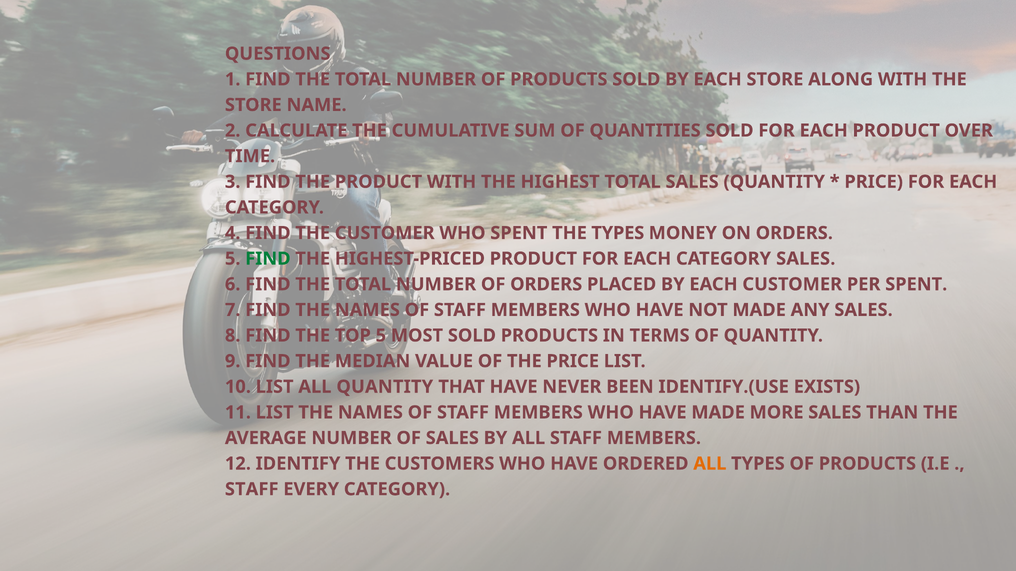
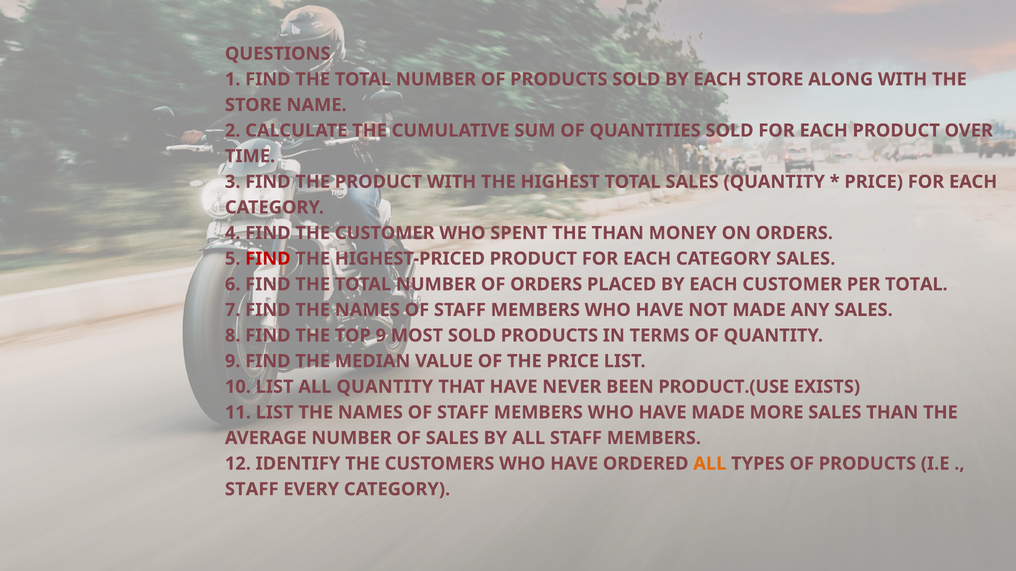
THE TYPES: TYPES -> THAN (618, 233)
FIND colour: green -> red (268, 259)
PER SPENT: SPENT -> TOTAL (916, 285)
TOP 5: 5 -> 9 (381, 336)
IDENTIFY.(USE: IDENTIFY.(USE -> PRODUCT.(USE (724, 387)
